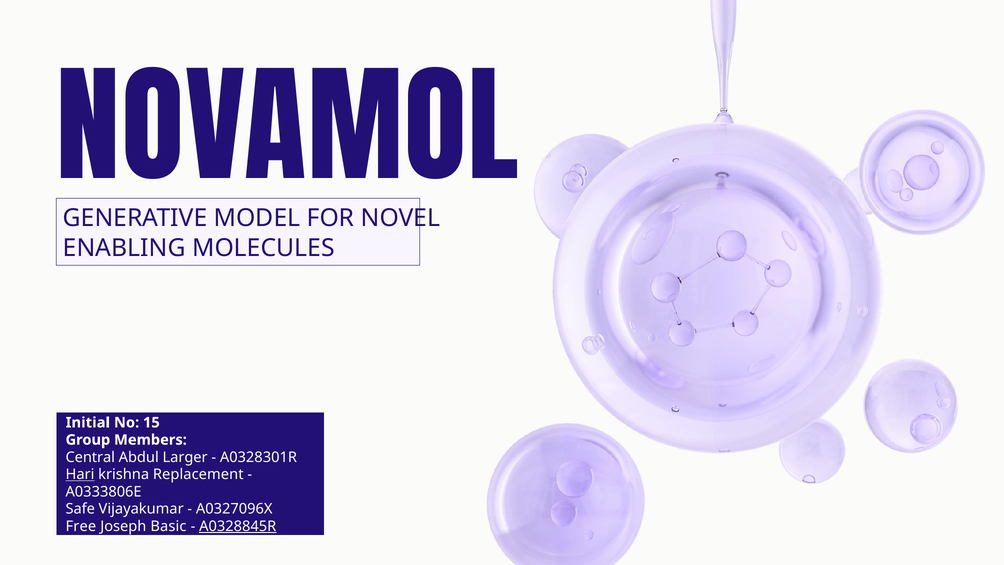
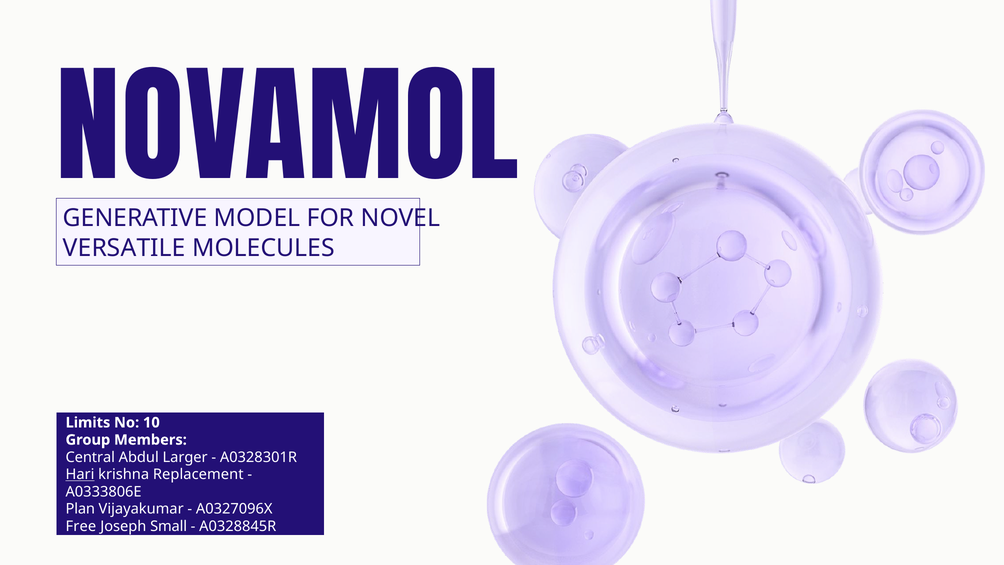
ENABLING: ENABLING -> VERSATILE (124, 248)
Initial: Initial -> Limits (88, 422)
15: 15 -> 10 (151, 422)
Safe: Safe -> Plan (80, 509)
Basic: Basic -> Small (169, 526)
A0328845R underline: present -> none (238, 526)
